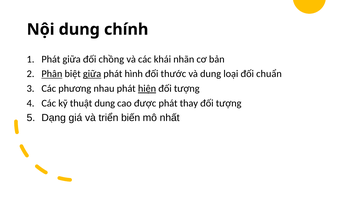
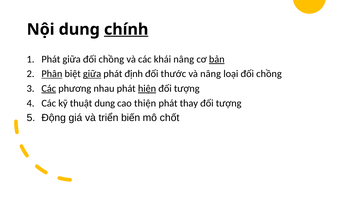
chính underline: none -> present (126, 29)
khái nhãn: nhãn -> nâng (184, 59)
bản underline: none -> present (217, 59)
hình: hình -> định (134, 74)
và dung: dung -> nâng (211, 74)
loại đối chuẩn: chuẩn -> chồng (269, 74)
Các underline: none -> present (49, 88)
được: được -> thiện (145, 103)
Dạng: Dạng -> Động (54, 118)
nhất: nhất -> chốt (170, 118)
